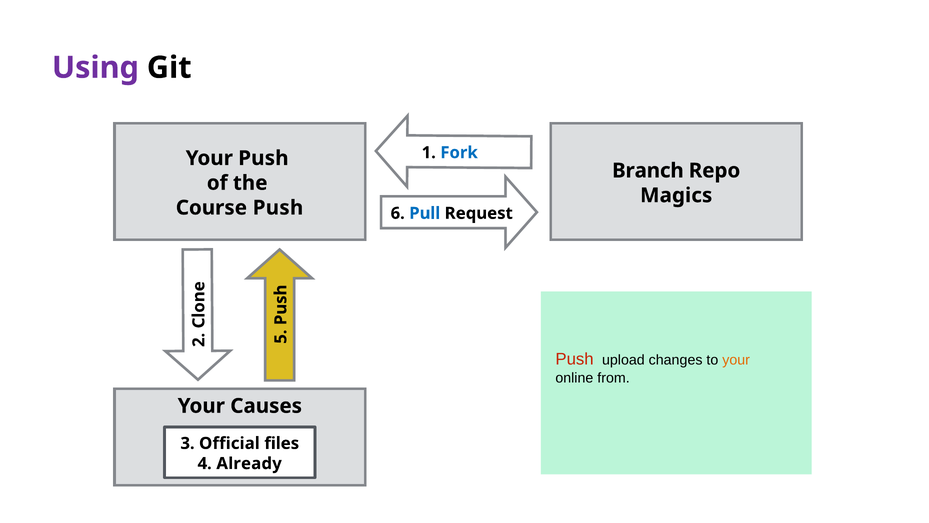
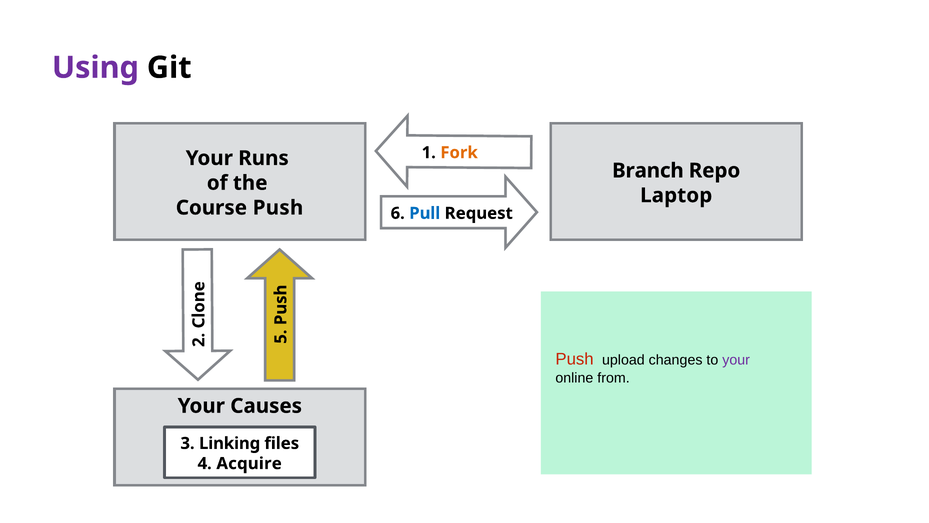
Fork colour: blue -> orange (459, 152)
Your Push: Push -> Runs (264, 158)
Magics: Magics -> Laptop (676, 195)
your colour: orange -> purple (736, 360)
Official: Official -> Linking (230, 443)
Already: Already -> Acquire (249, 463)
